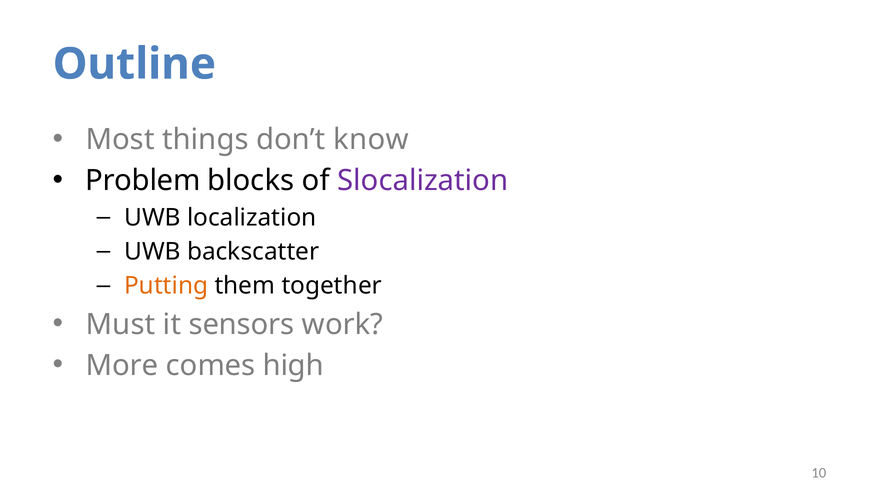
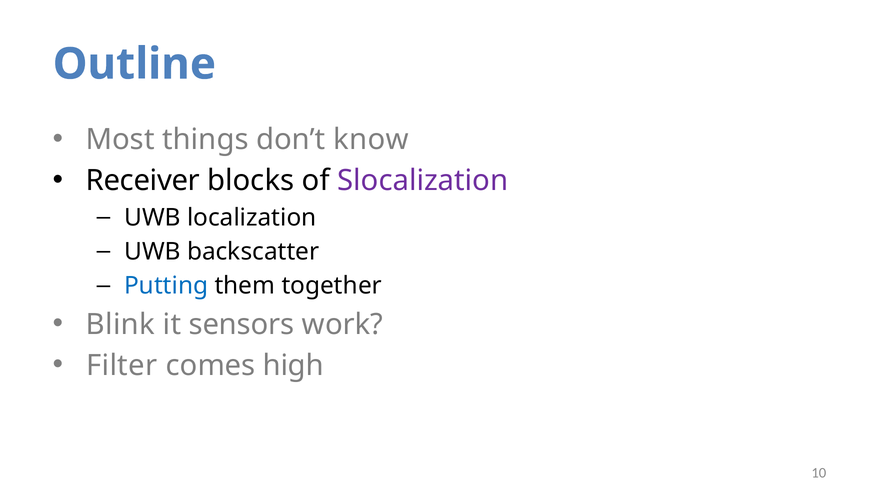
Problem: Problem -> Receiver (143, 180)
Putting colour: orange -> blue (166, 286)
Must: Must -> Blink (120, 324)
More: More -> Filter (122, 365)
